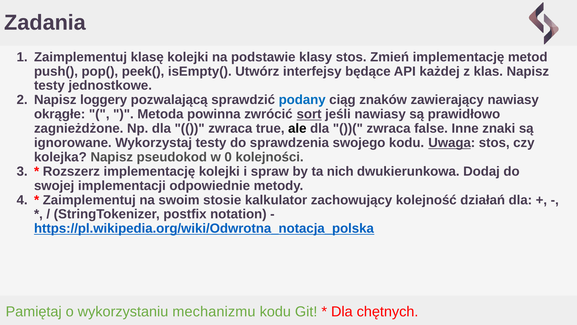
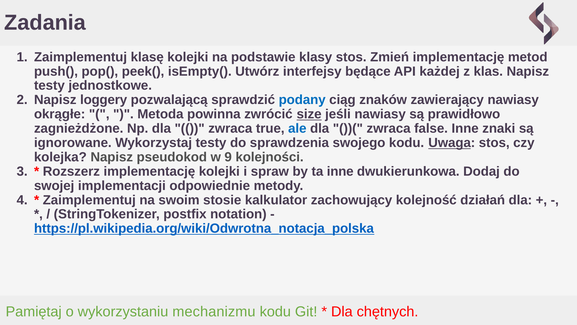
sort: sort -> size (309, 114)
ale colour: black -> blue (297, 128)
0: 0 -> 9 (228, 157)
ta nich: nich -> inne (340, 171)
